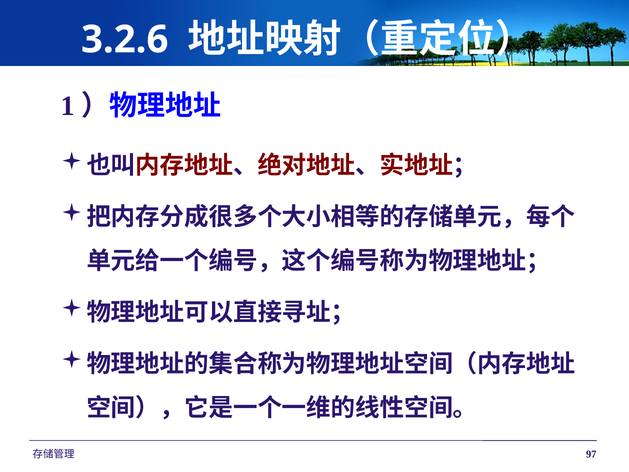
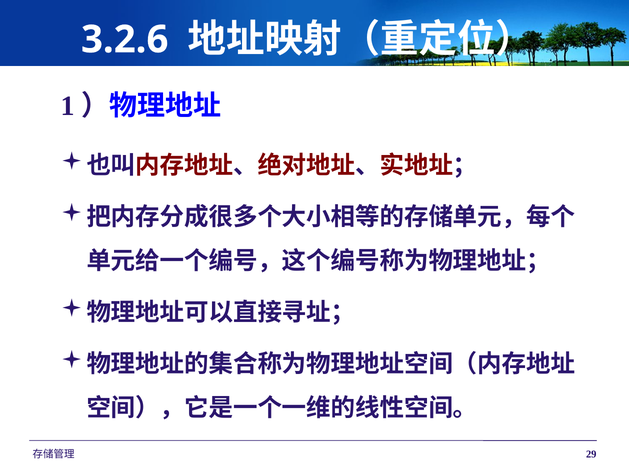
97: 97 -> 29 (591, 454)
